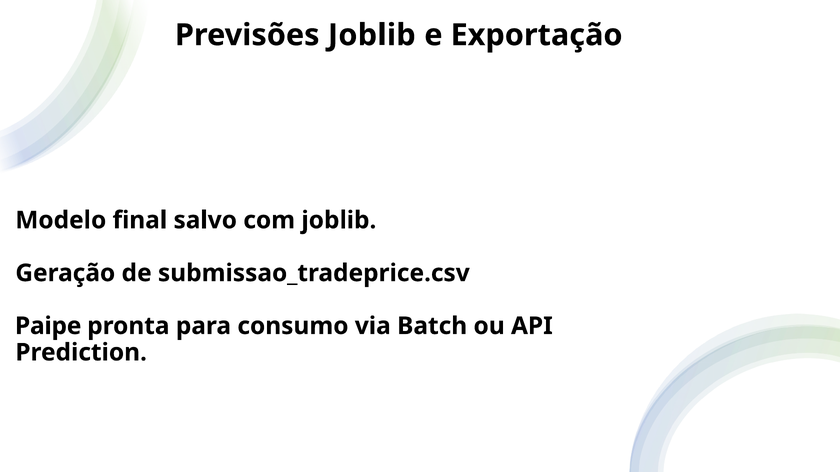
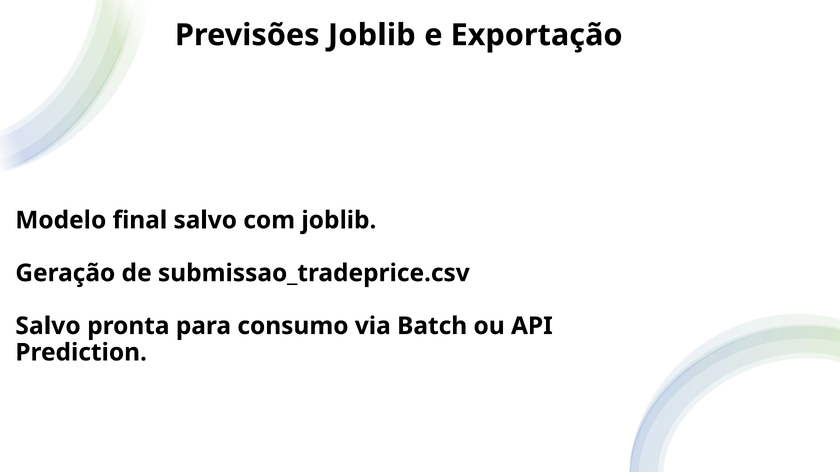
Paipe: Paipe -> Salvo (48, 326)
